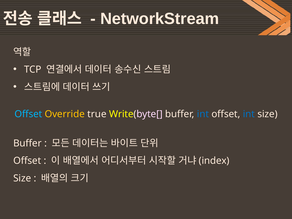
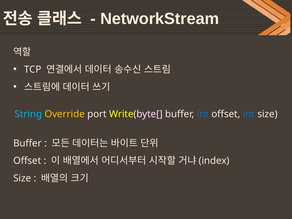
Offset: Offset -> String (28, 114)
true: true -> port (97, 114)
